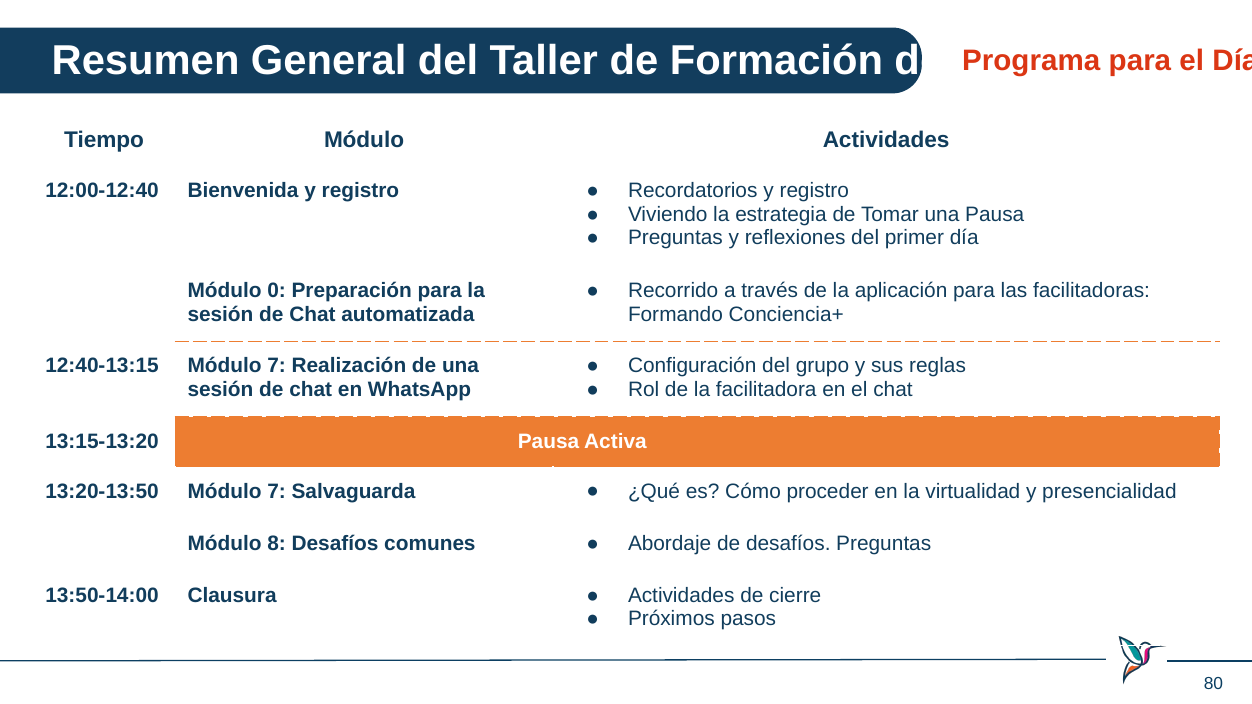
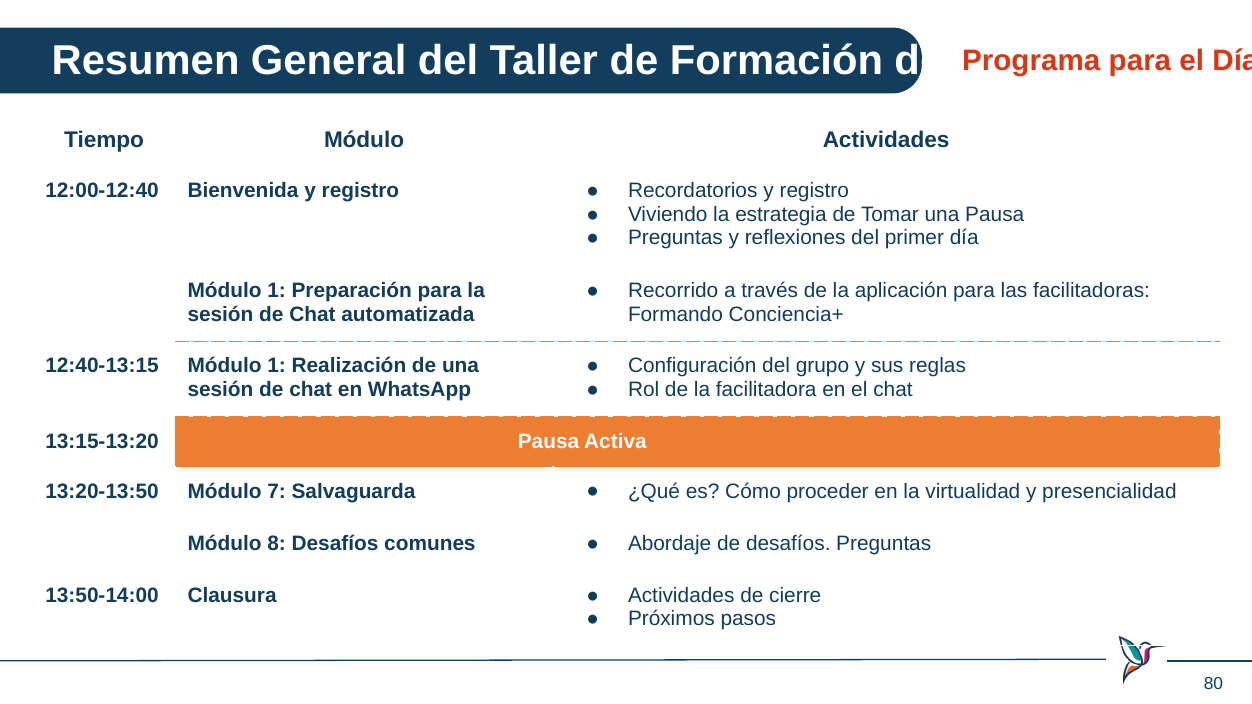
0: 0 -> 1 (277, 291)
12:40-13:15 Módulo 7: 7 -> 1 (277, 366)
